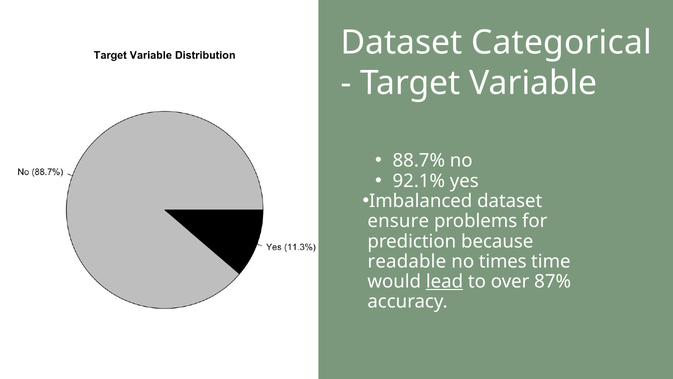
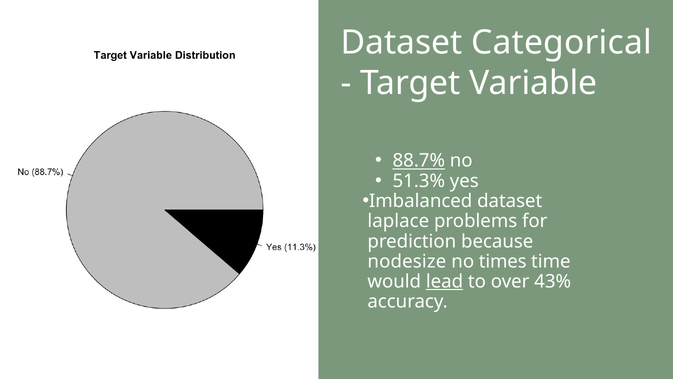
88.7% underline: none -> present (419, 161)
92.1%: 92.1% -> 51.3% (419, 181)
ensure: ensure -> laplace (398, 221)
readable: readable -> nodesize (407, 261)
87%: 87% -> 43% (553, 281)
